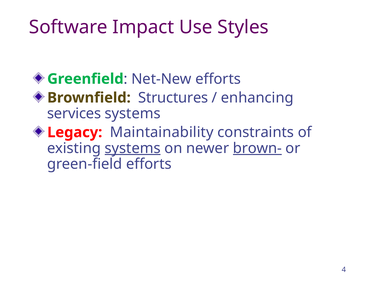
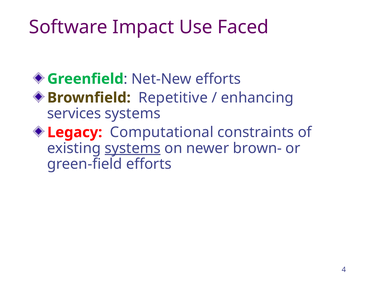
Styles: Styles -> Faced (243, 27)
Structures: Structures -> Repetitive (173, 98)
Maintainability: Maintainability -> Computational (162, 133)
brown- underline: present -> none (257, 148)
